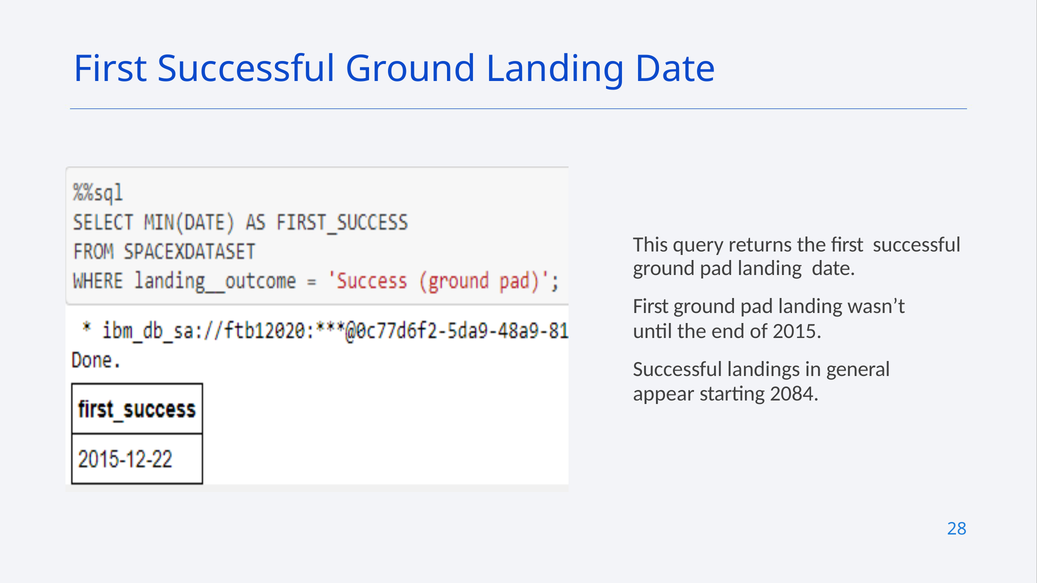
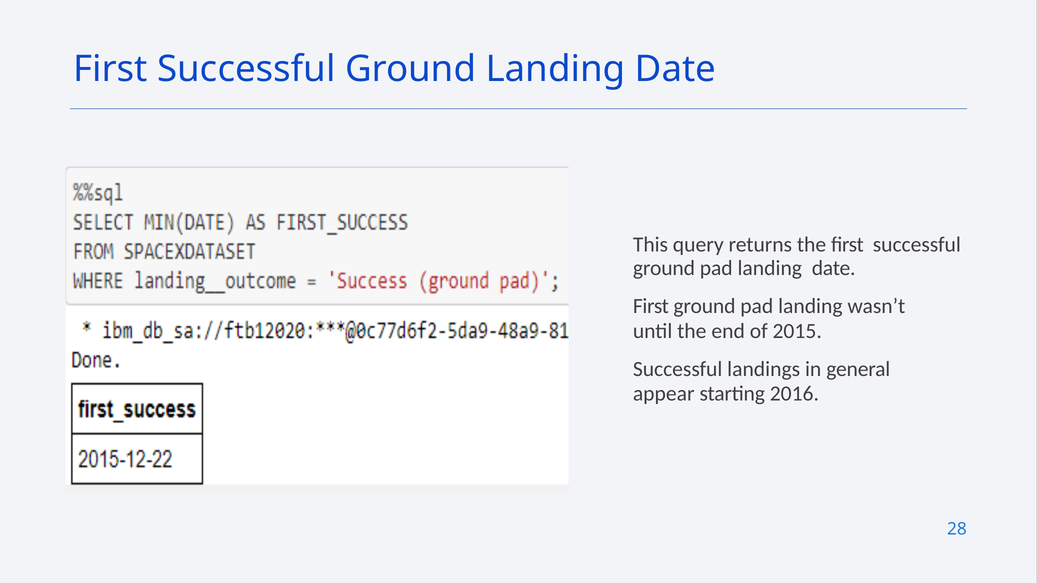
2084: 2084 -> 2016 (794, 394)
